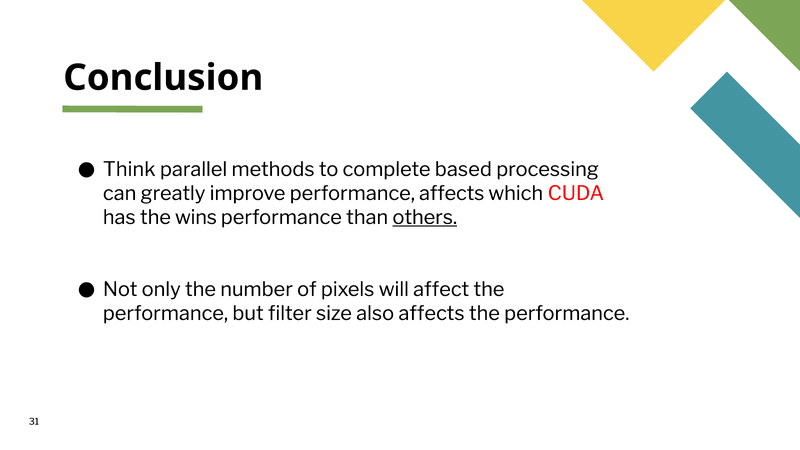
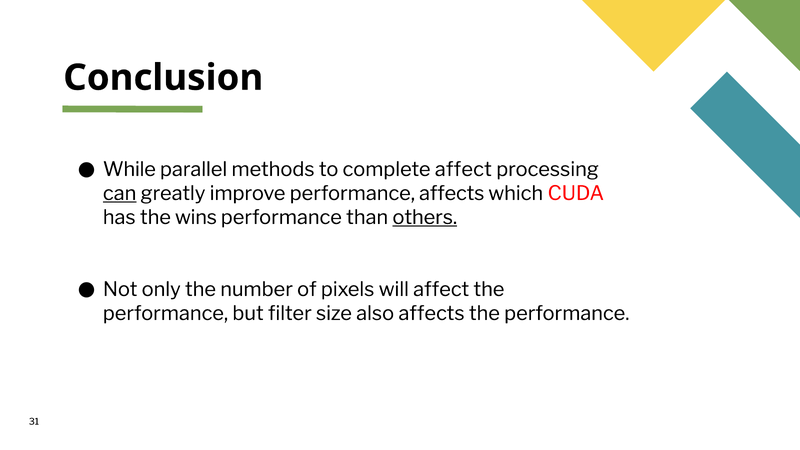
Think: Think -> While (129, 169)
complete based: based -> affect (463, 169)
can underline: none -> present (120, 193)
